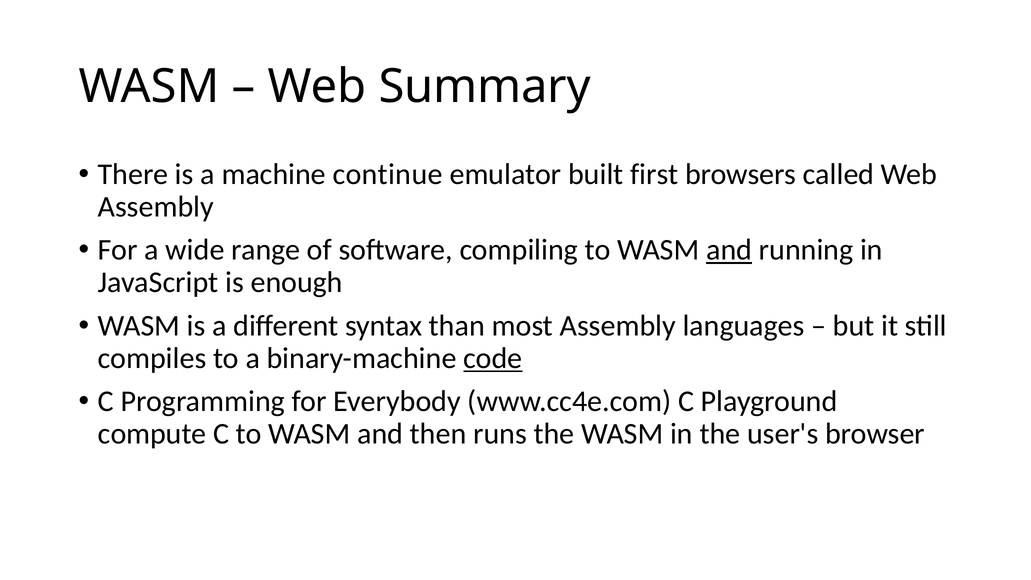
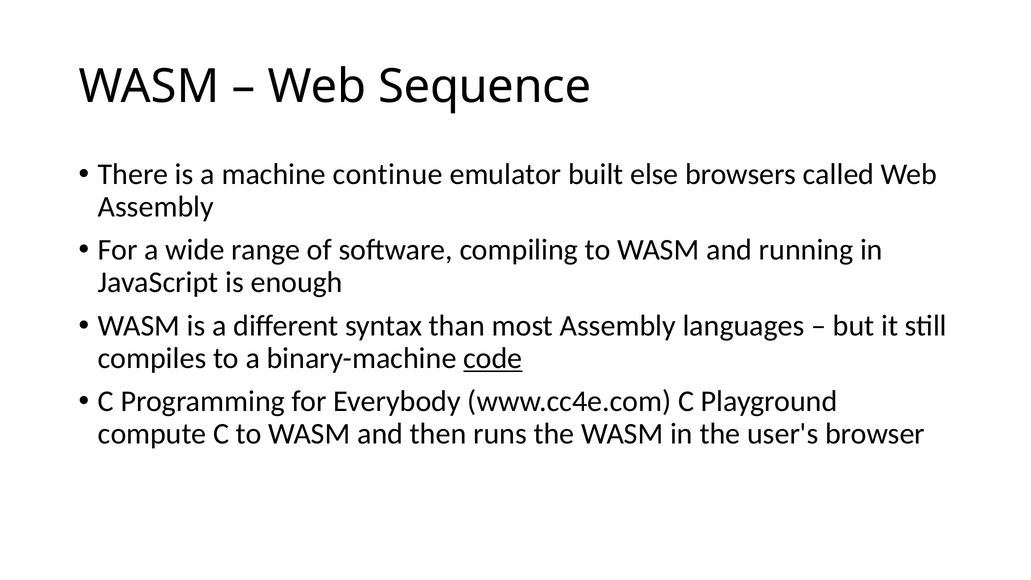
Summary: Summary -> Sequence (485, 87)
first: first -> else (654, 174)
and underline: present -> none (729, 250)
